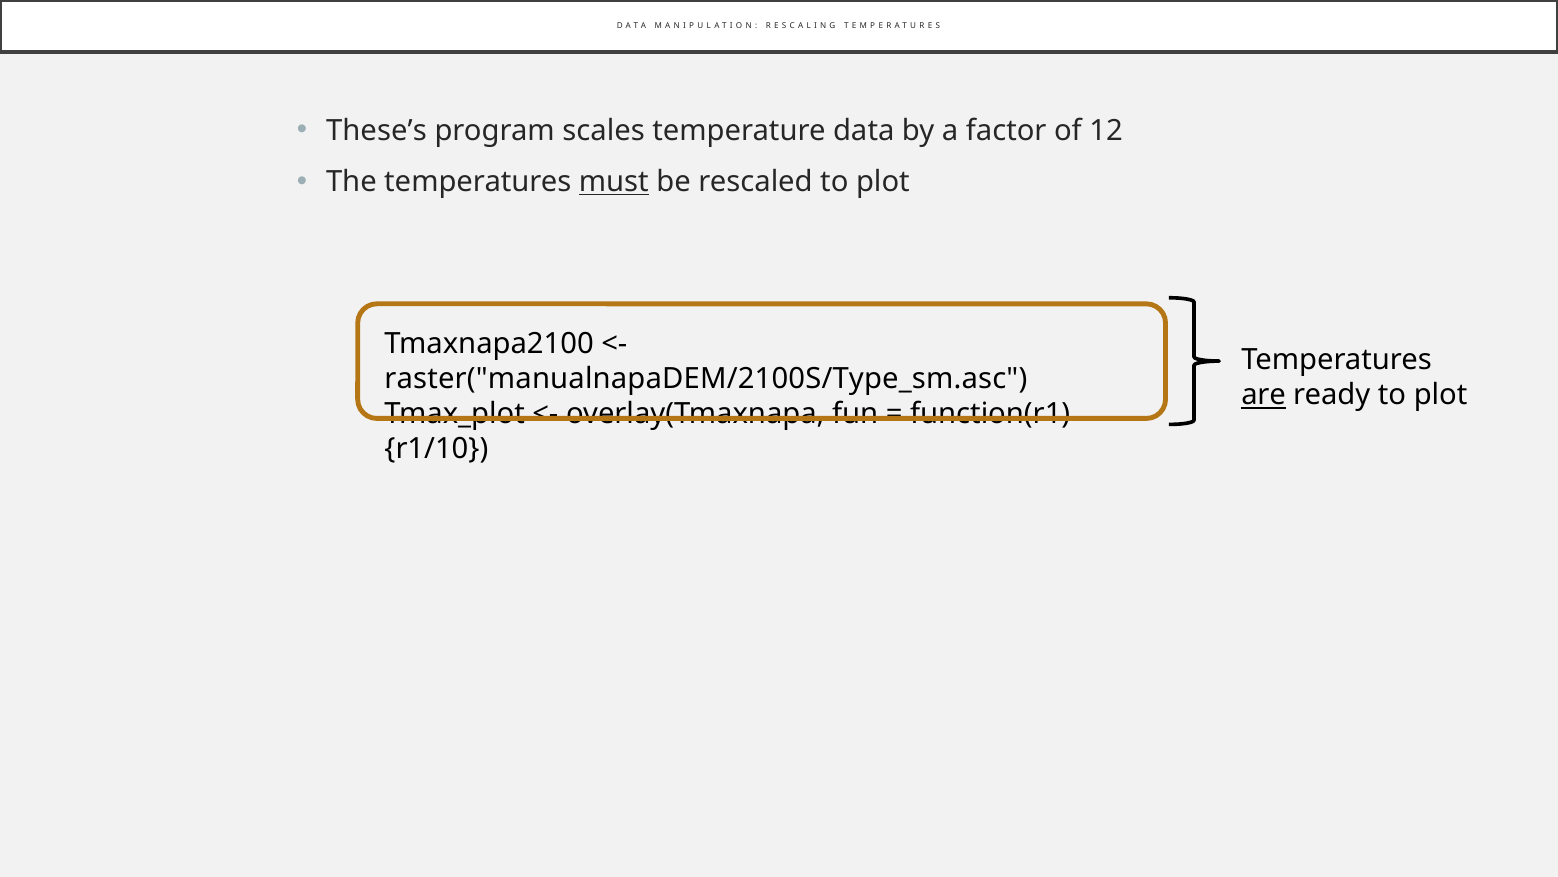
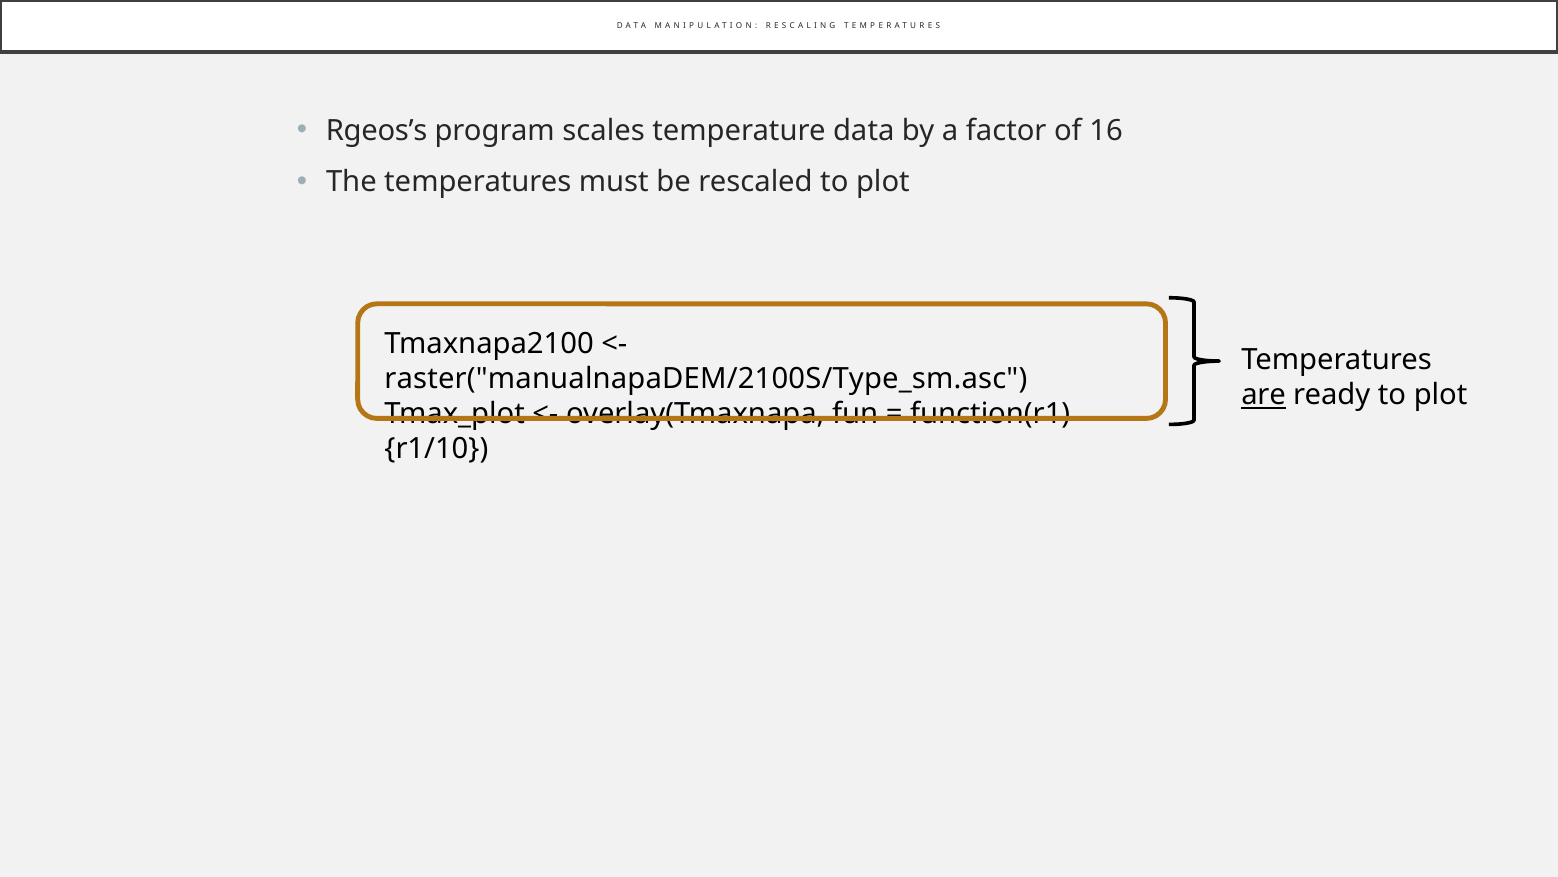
These’s: These’s -> Rgeos’s (377, 131)
12: 12 -> 16 (1106, 131)
must underline: present -> none (614, 182)
